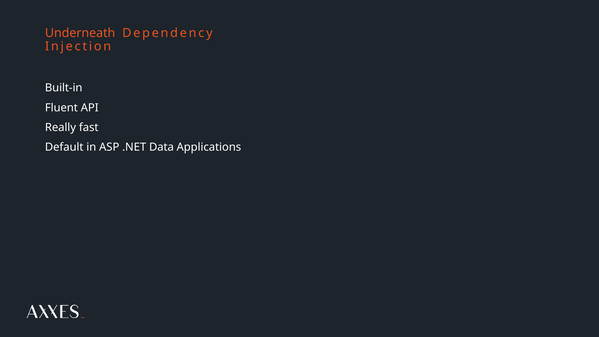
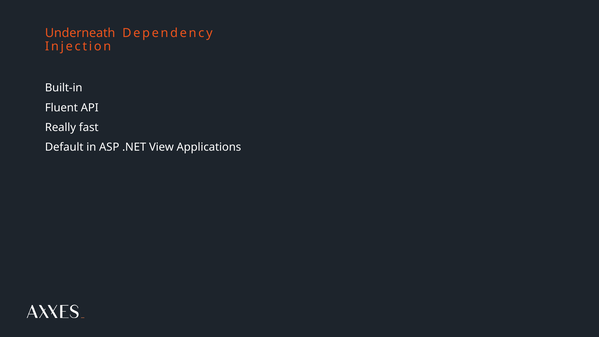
Data: Data -> View (161, 147)
